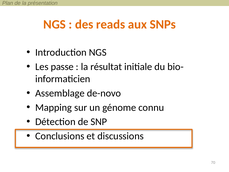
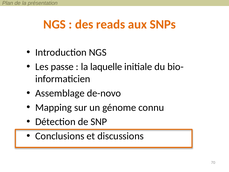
résultat: résultat -> laquelle (106, 67)
